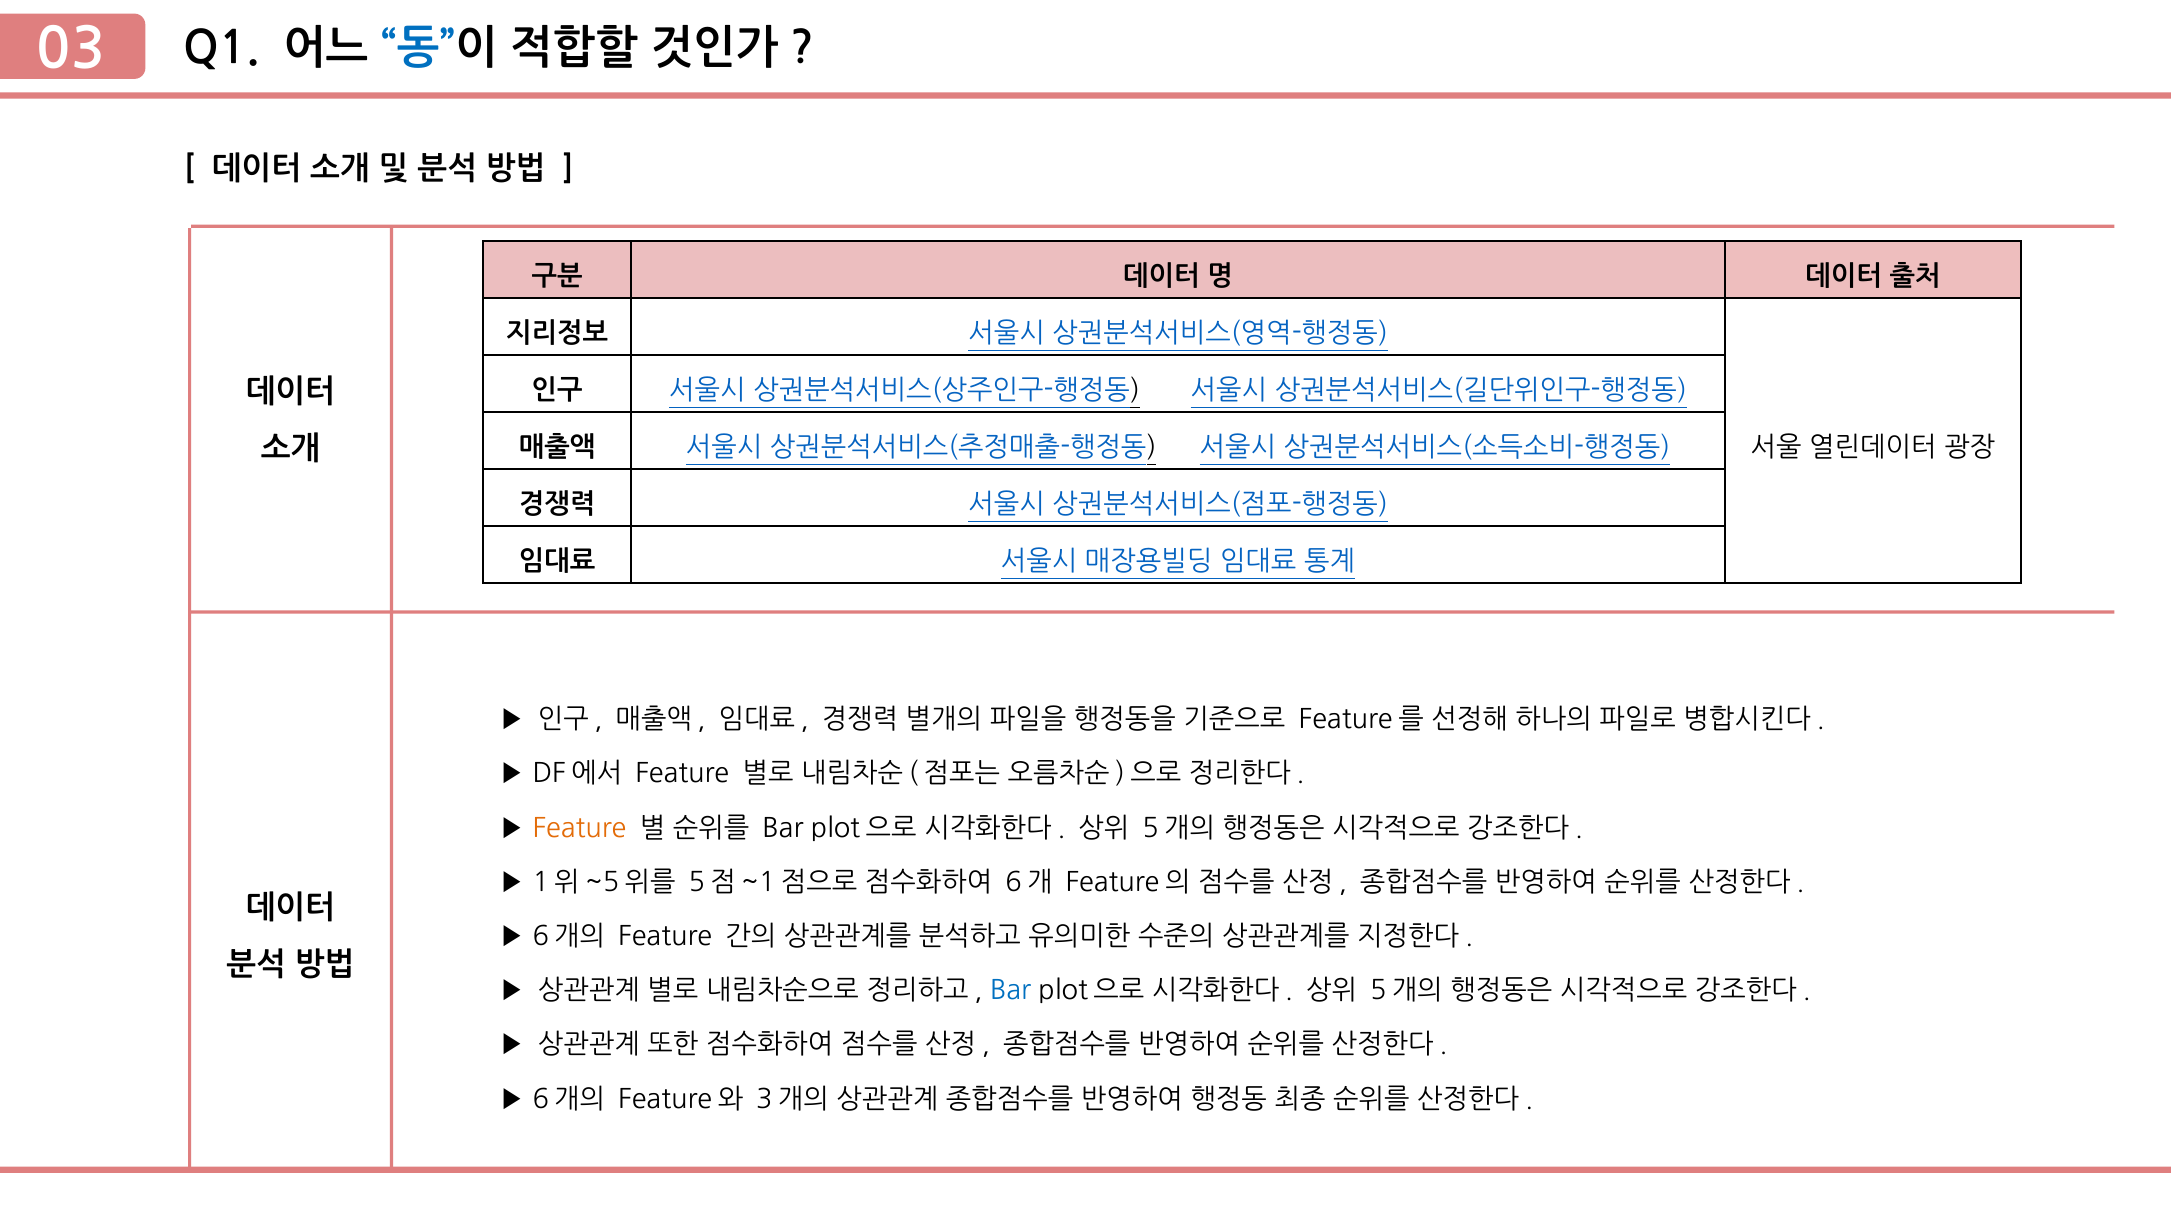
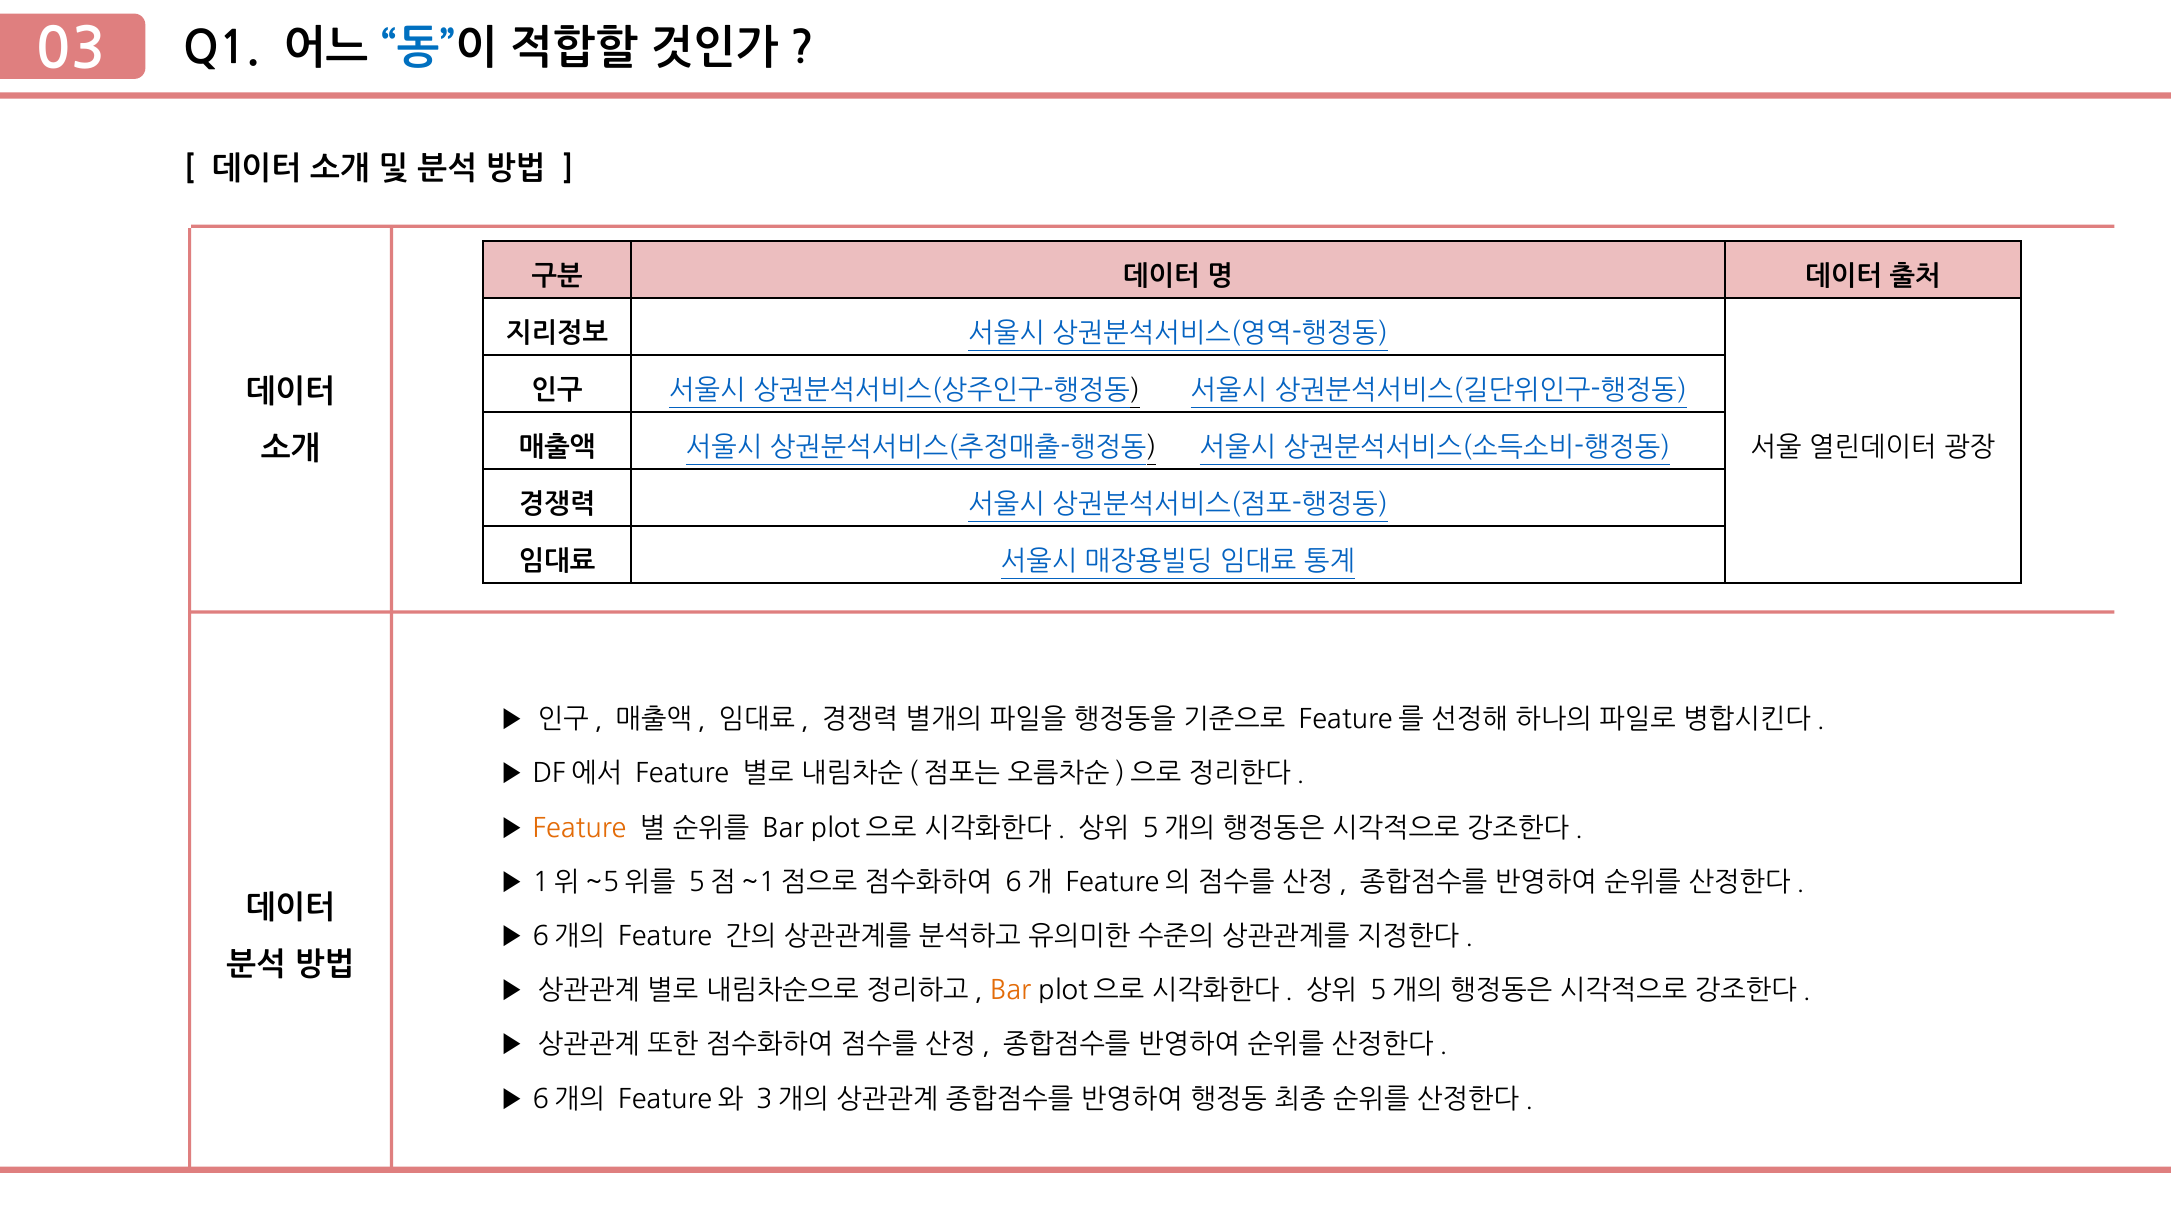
Bar colour: blue -> orange (1011, 991)
